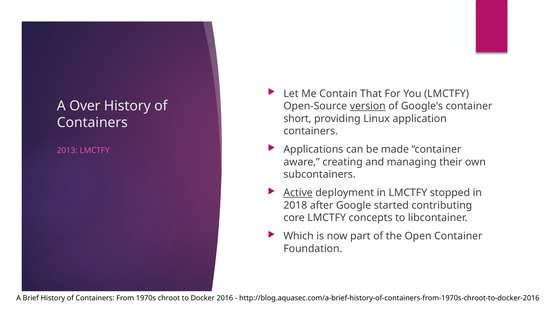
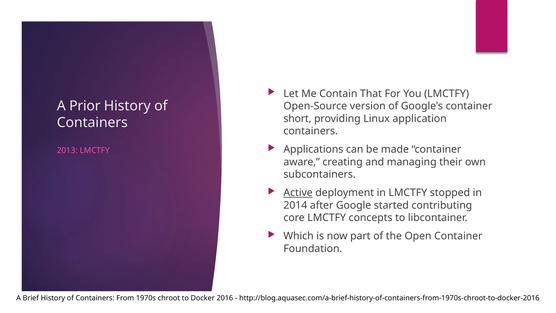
Over: Over -> Prior (85, 106)
version underline: present -> none (368, 106)
2018: 2018 -> 2014 (295, 205)
